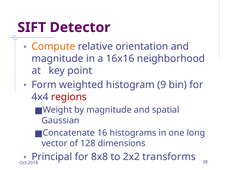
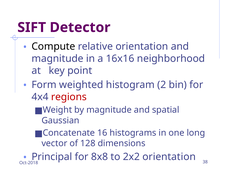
Compute colour: orange -> black (53, 47)
9: 9 -> 2 (162, 85)
2x2 transforms: transforms -> orientation (169, 157)
